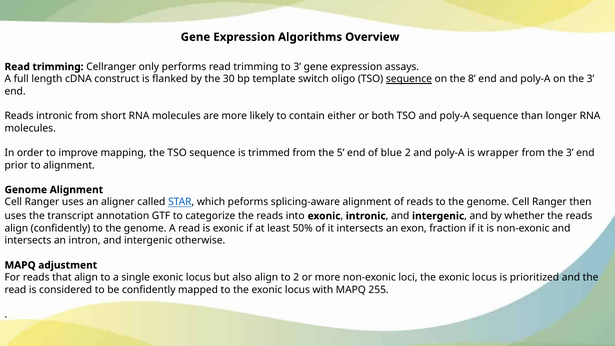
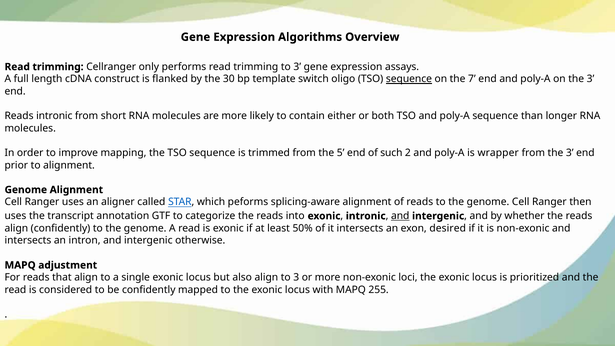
8: 8 -> 7 (472, 79)
blue: blue -> such (391, 153)
and underline: none -> present (400, 216)
fraction: fraction -> desired (448, 228)
align to 2: 2 -> 3 (296, 277)
